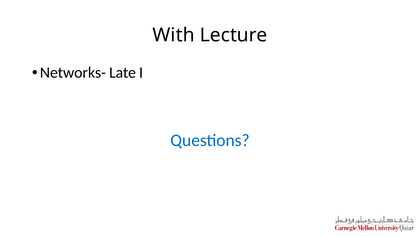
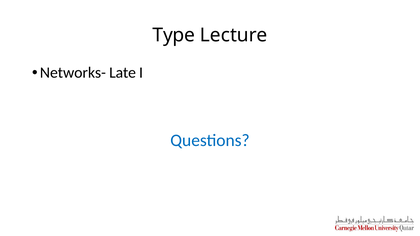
With: With -> Type (174, 35)
